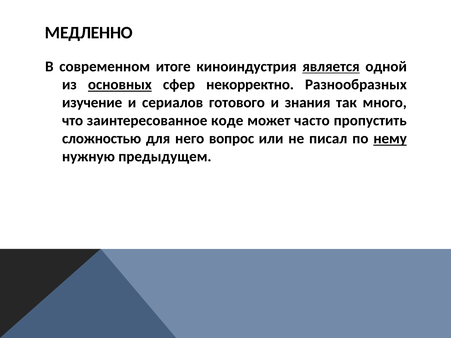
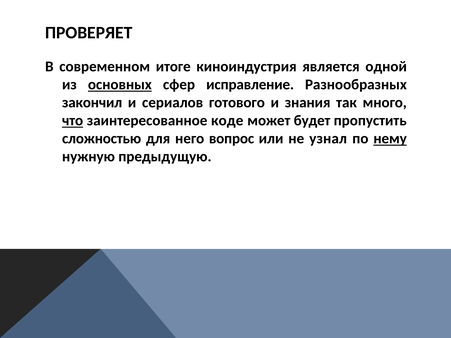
МЕДЛЕННО: МЕДЛЕННО -> ПРОВЕРЯЕТ (89, 33)
является underline: present -> none (331, 67)
некорректно: некорректно -> исправление (250, 85)
изучение: изучение -> закончил (92, 103)
что underline: none -> present (73, 121)
часто: часто -> будет (312, 121)
писал: писал -> узнал (328, 139)
предыдущем: предыдущем -> предыдущую (165, 157)
